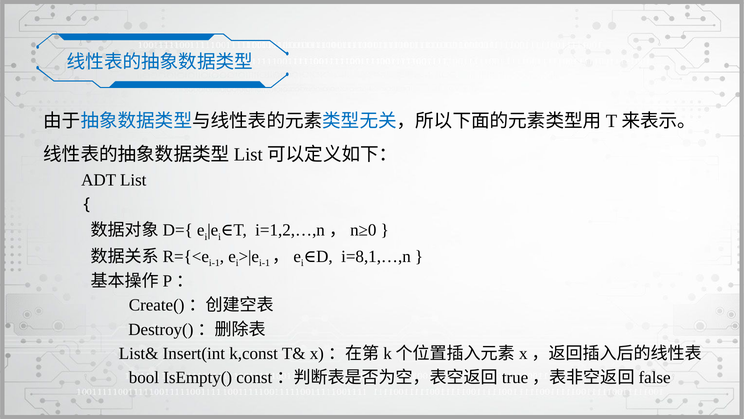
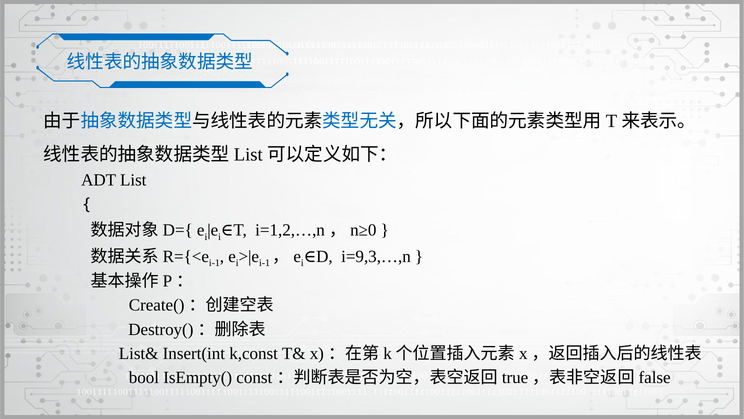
i=8,1,…,n: i=8,1,…,n -> i=9,3,…,n (376, 256)
